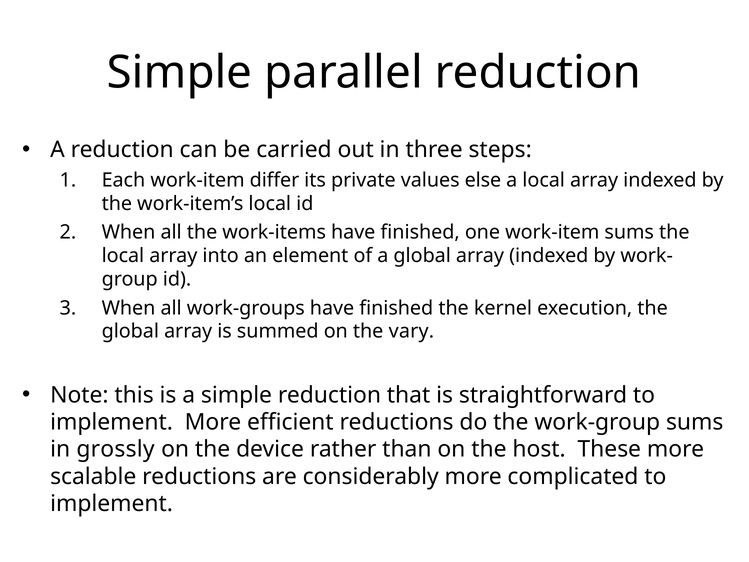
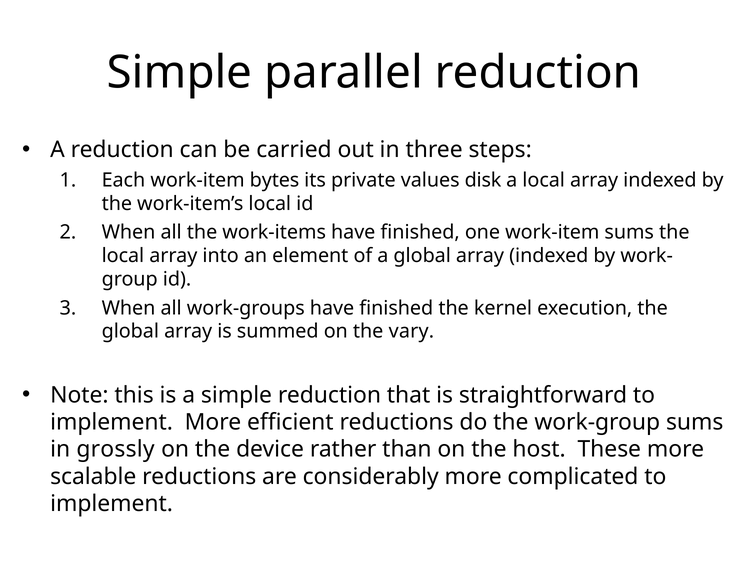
differ: differ -> bytes (275, 180)
else: else -> disk (483, 180)
